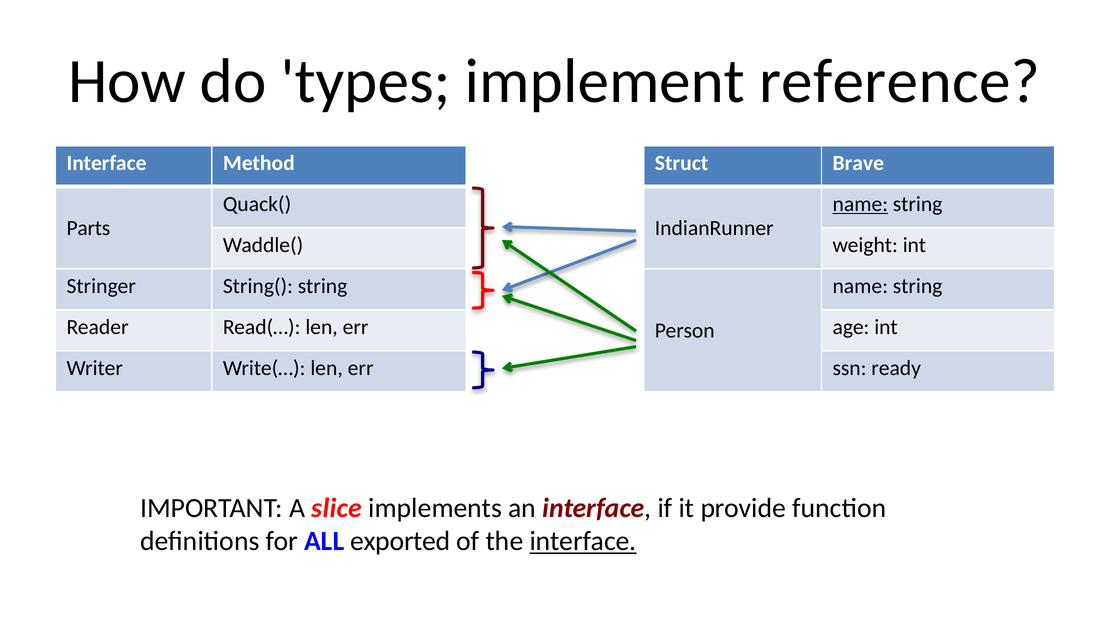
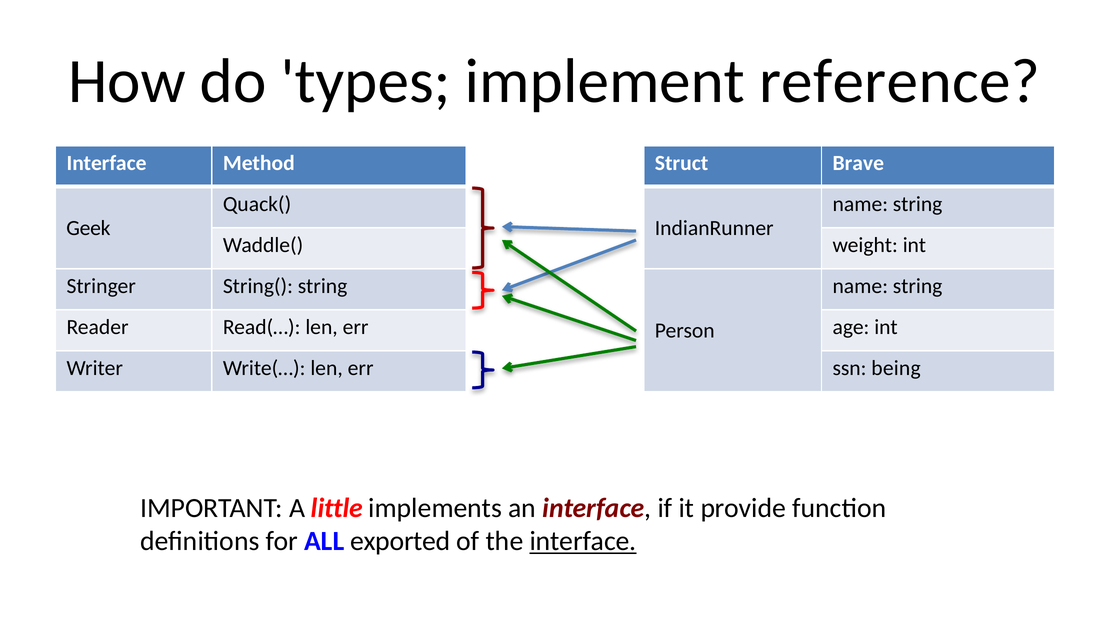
name underline: present -> none (860, 204)
Parts: Parts -> Geek (88, 228)
ready: ready -> being (896, 368)
slice: slice -> little (337, 508)
